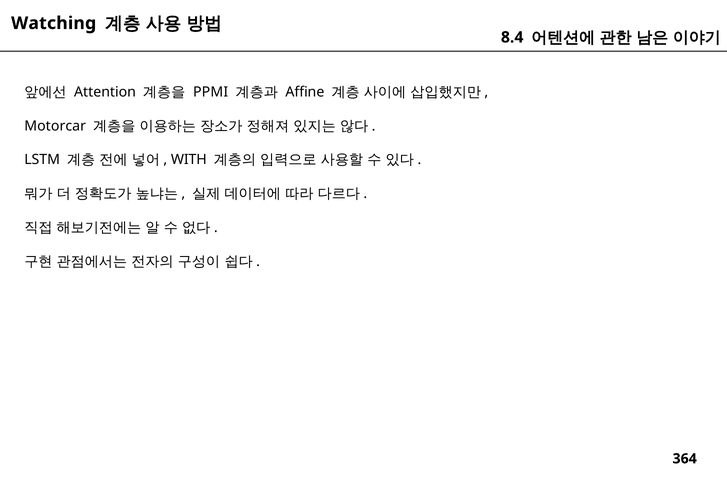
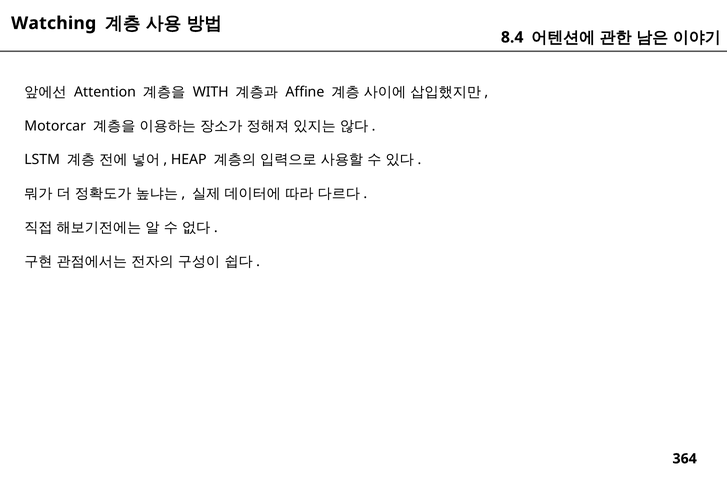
PPMI: PPMI -> WITH (211, 92)
WITH: WITH -> HEAP (189, 160)
